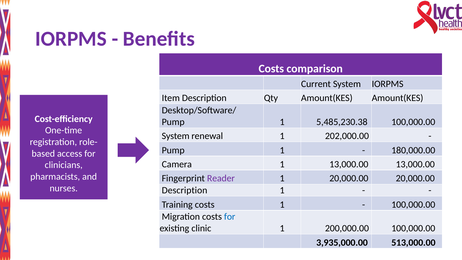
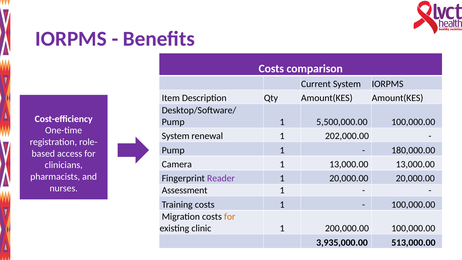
5,485,230.38: 5,485,230.38 -> 5,500,000.00 (342, 122)
Description: Description -> Assessment (185, 190)
for colour: blue -> orange (230, 217)
